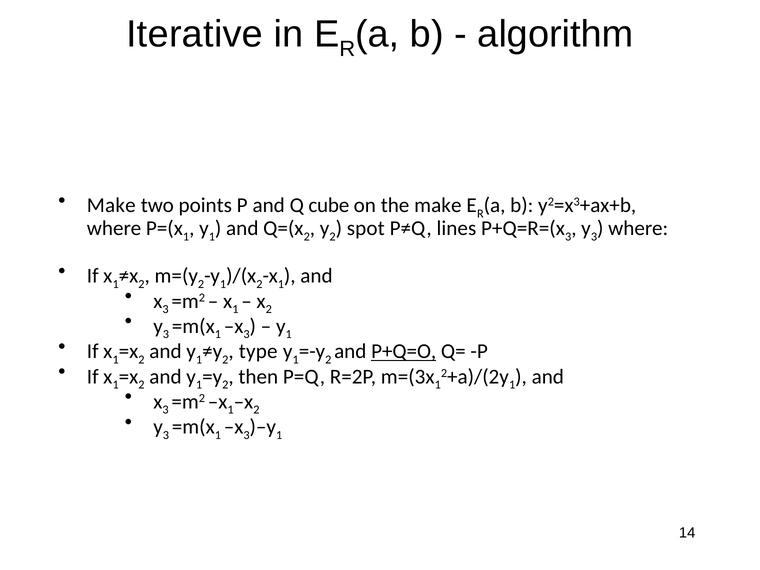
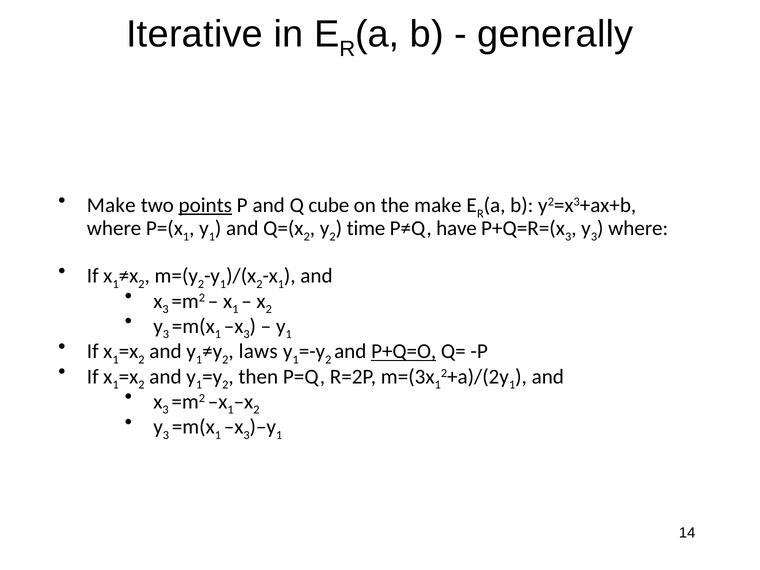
algorithm: algorithm -> generally (555, 34)
points underline: none -> present (205, 205)
spot: spot -> time (366, 228)
lines: lines -> have (457, 228)
type: type -> laws (258, 351)
